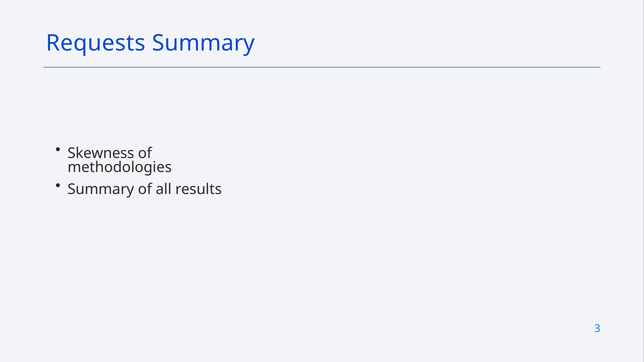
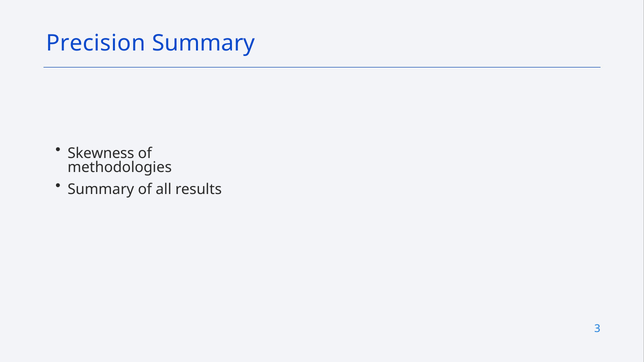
Requests: Requests -> Precision (96, 43)
